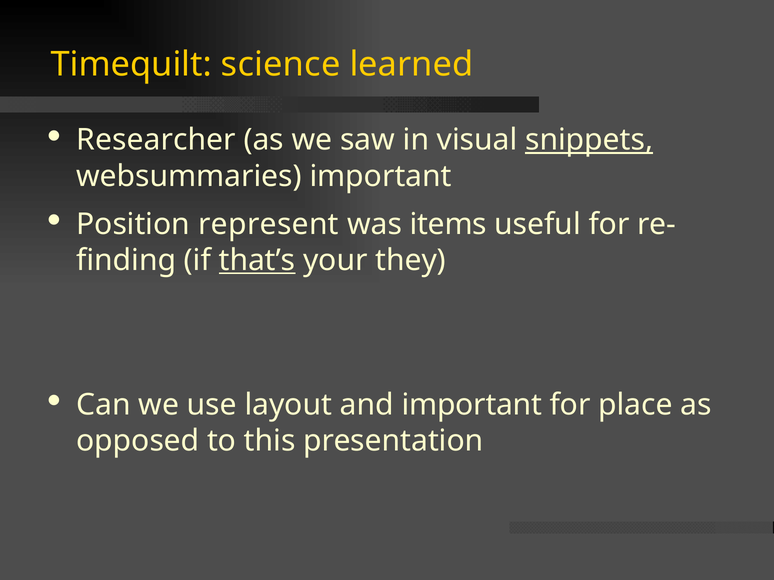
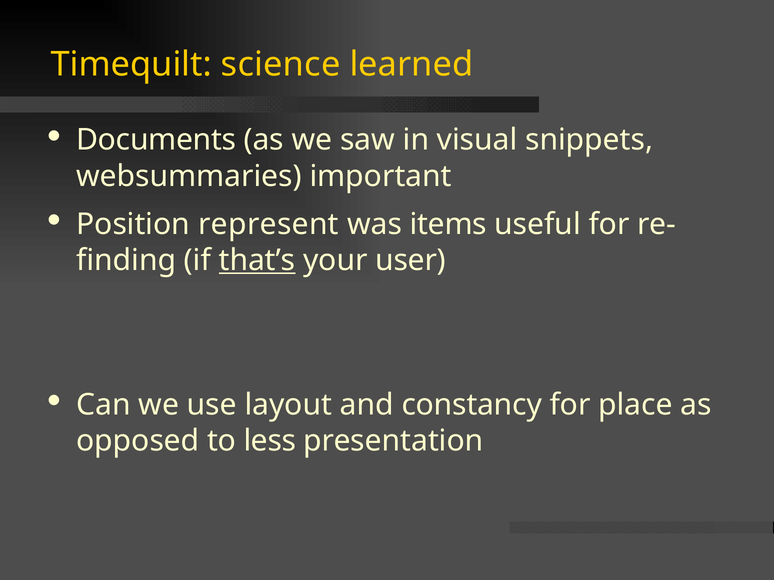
Researcher: Researcher -> Documents (156, 140)
snippets underline: present -> none (589, 140)
they: they -> user (411, 261)
and important: important -> constancy (472, 405)
this: this -> less (270, 441)
